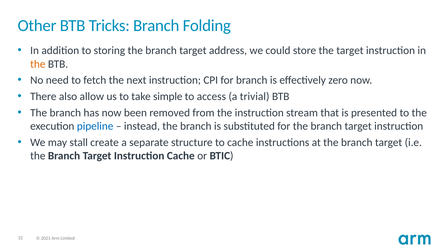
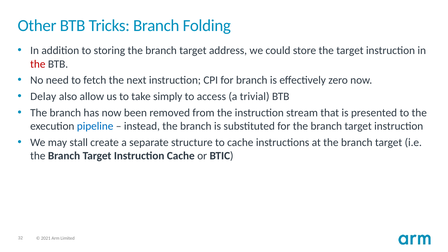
the colour: orange -> red (38, 64)
There: There -> Delay (43, 96)
simple: simple -> simply (168, 96)
